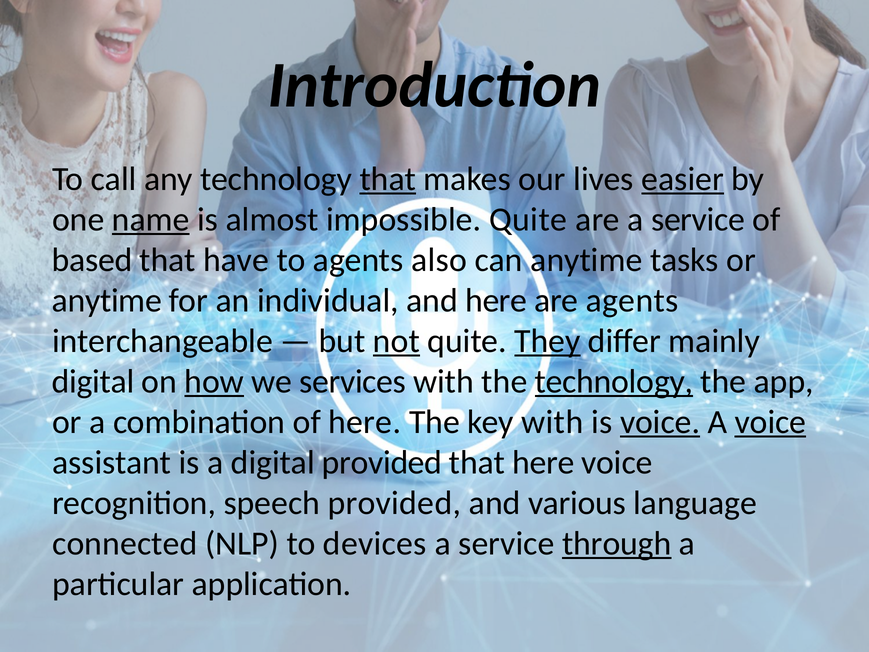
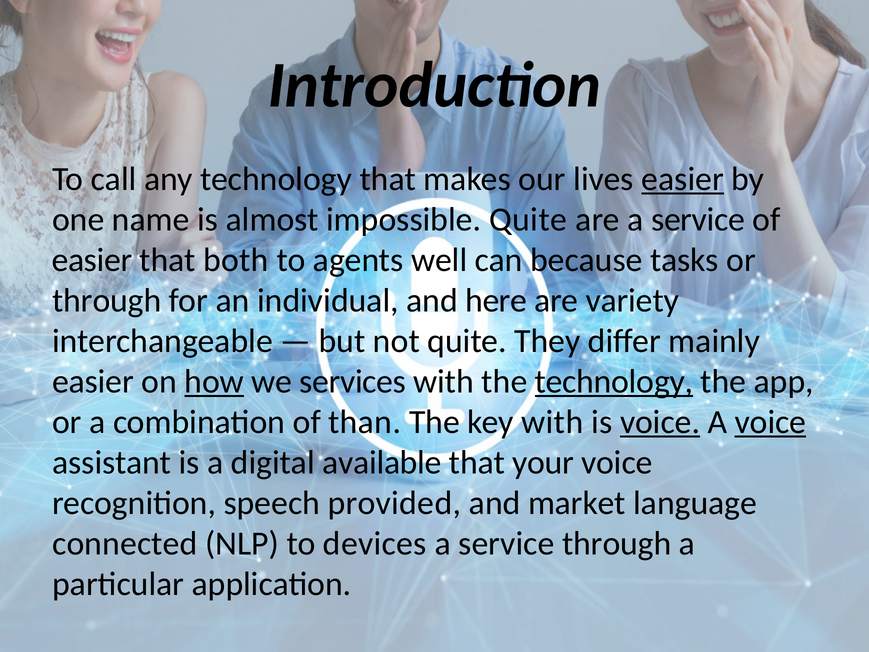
that underline: present -> none (388, 179)
name underline: present -> none (151, 219)
based: based -> easier (92, 260)
have: have -> both (236, 260)
also: also -> well (439, 260)
can anytime: anytime -> because (586, 260)
anytime: anytime -> through (107, 300)
are agents: agents -> variety (632, 300)
not underline: present -> none (396, 341)
They underline: present -> none (547, 341)
digital: digital -> easier (93, 381)
of here: here -> than (365, 422)
digital provided: provided -> available (382, 462)
that here: here -> your (543, 462)
various: various -> market (577, 503)
through underline: present -> none (617, 543)
